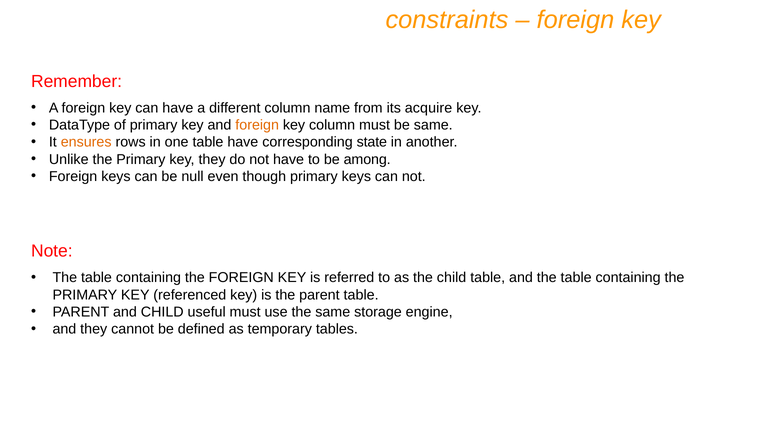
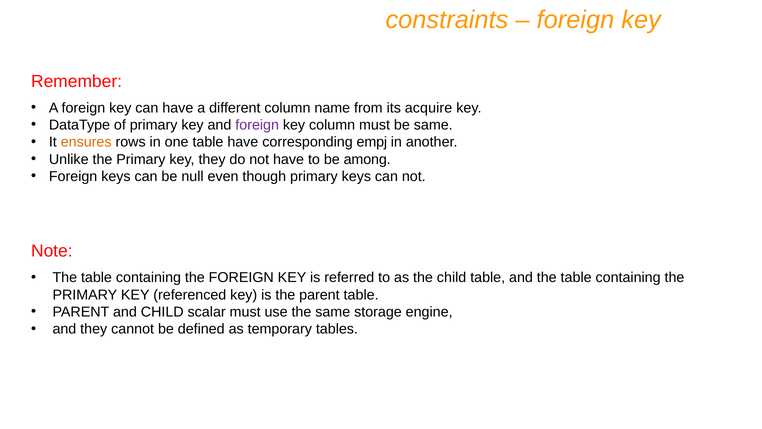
foreign colour: orange -> purple (257, 125)
state: state -> empj (372, 142)
useful: useful -> scalar (207, 312)
